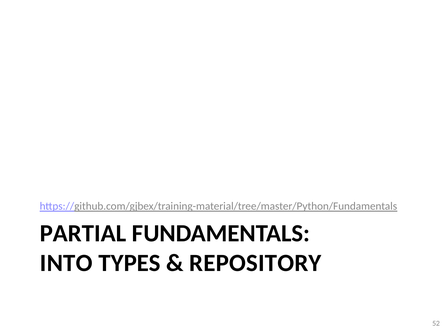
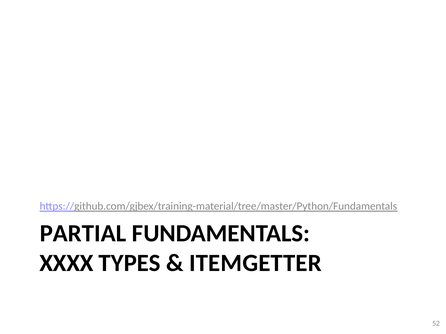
INTO: INTO -> XXXX (66, 263)
REPOSITORY: REPOSITORY -> ITEMGETTER (255, 263)
